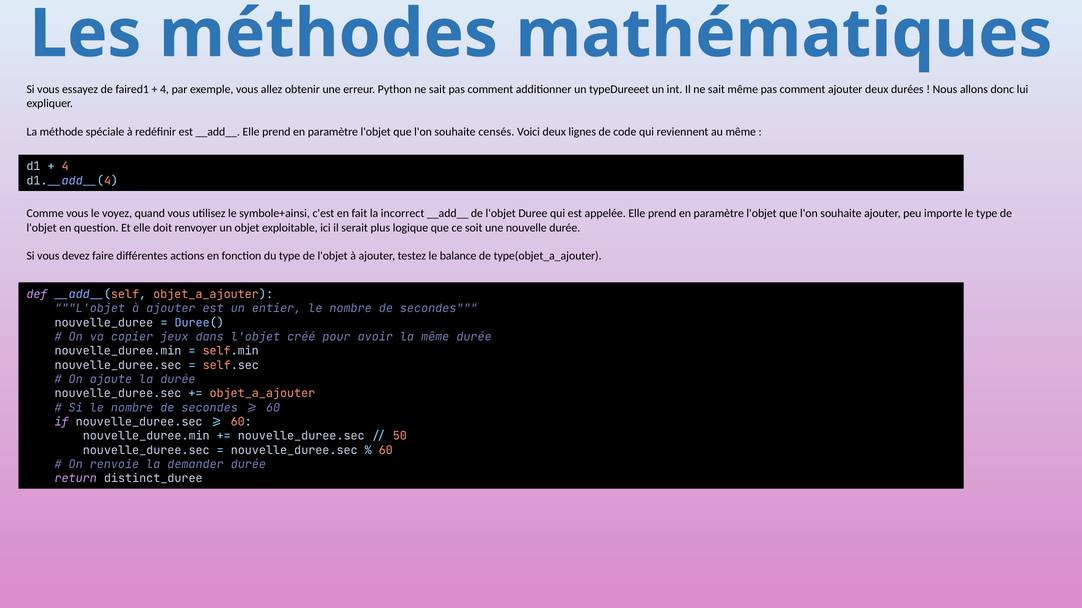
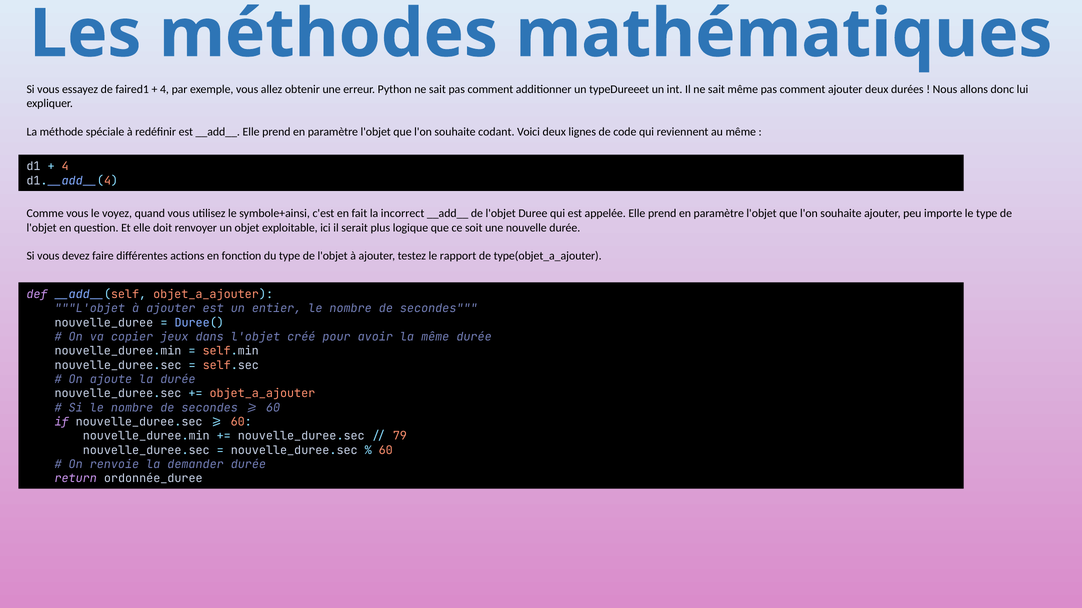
censés: censés -> codant (496, 132)
balance: balance -> rapport (458, 256)
50: 50 -> 79 (400, 436)
distinct_duree: distinct_duree -> ordonnée_duree (153, 479)
